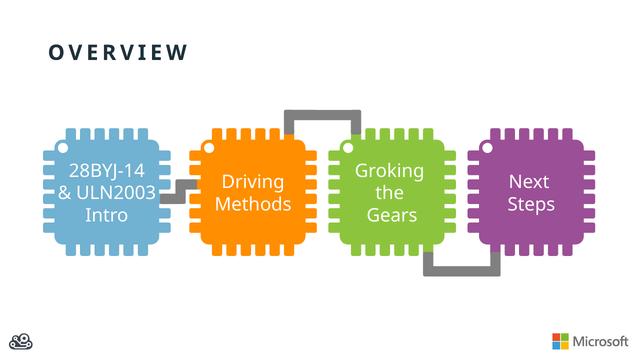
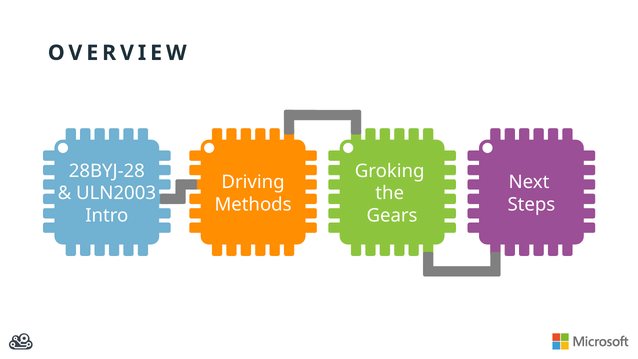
28BYJ-14: 28BYJ-14 -> 28BYJ-28 (107, 171)
